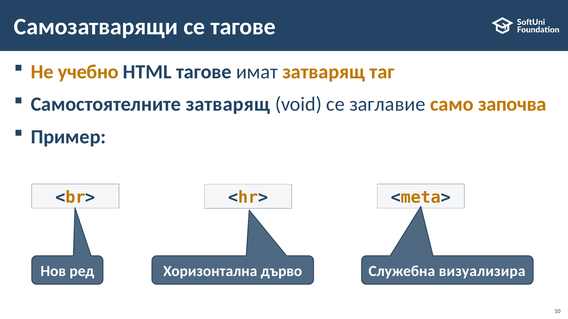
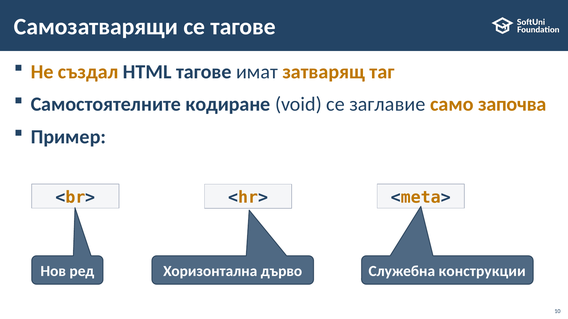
учебно: учебно -> създал (88, 72)
Самостоятелните затварящ: затварящ -> кодиране (228, 105)
визуализира: визуализира -> конструкции (482, 272)
